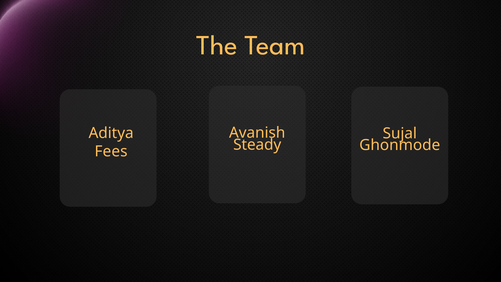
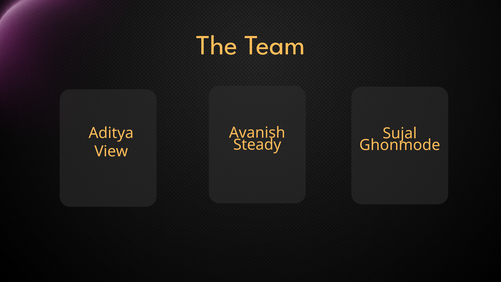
Fees: Fees -> View (111, 151)
